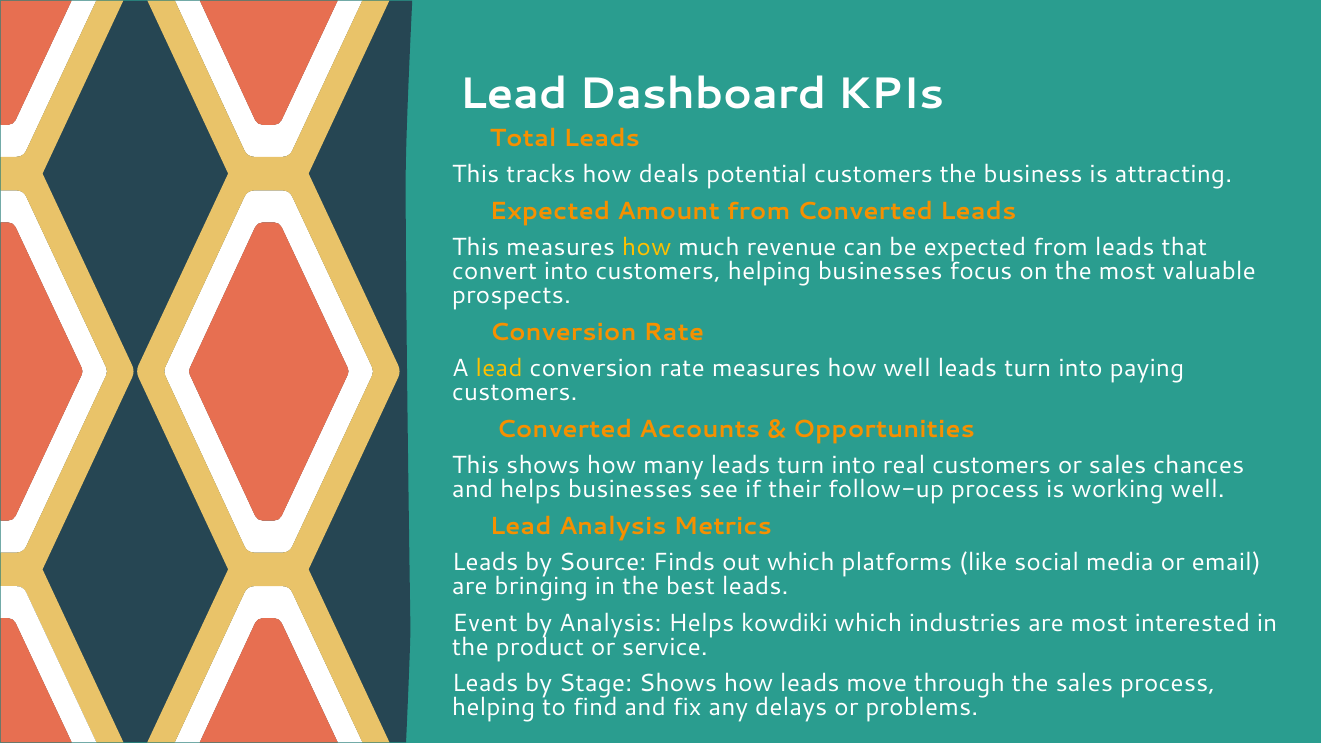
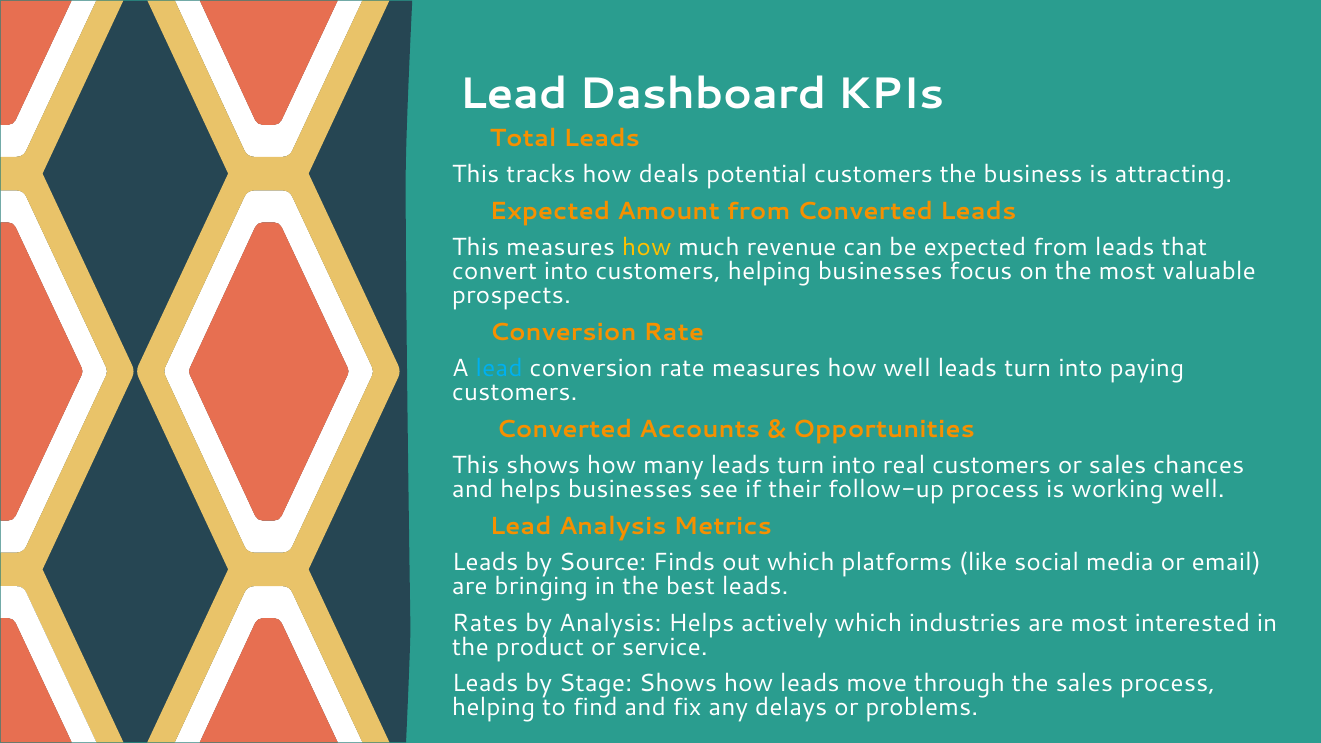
lead colour: yellow -> light blue (499, 369)
Event: Event -> Rates (485, 623)
kowdiki: kowdiki -> actively (784, 623)
